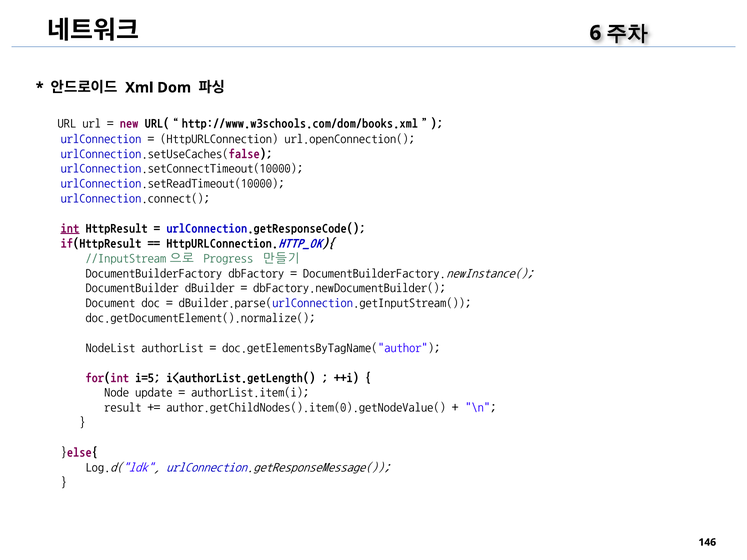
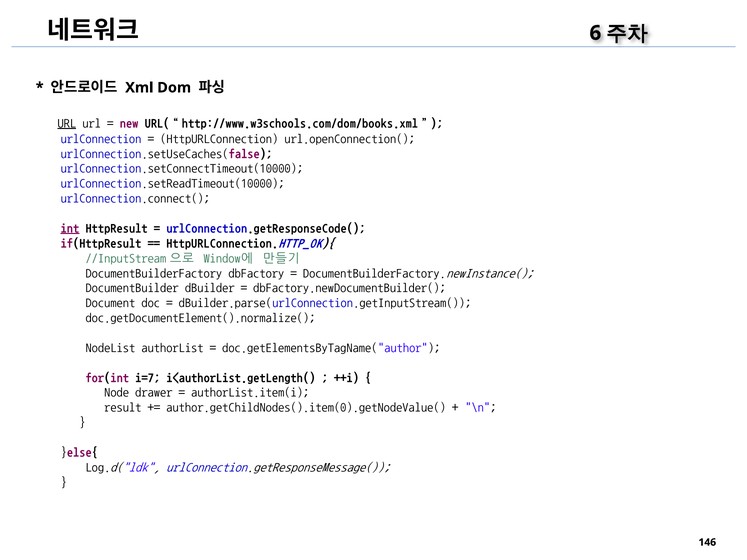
URL underline: none -> present (67, 123)
Progress: Progress -> Window에 (228, 258)
i=5: i=5 -> i=7 (148, 378)
update: update -> drawer (154, 393)
